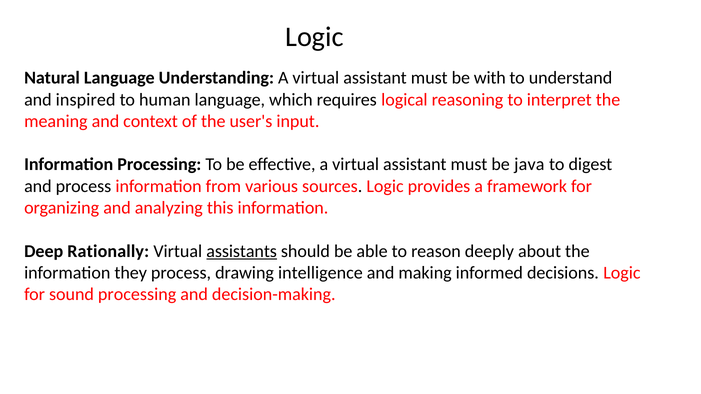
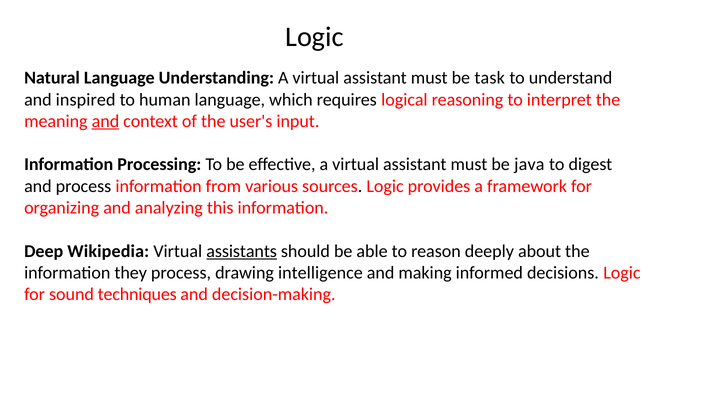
with: with -> task (490, 78)
and underline: none -> present (105, 121)
Rationally: Rationally -> Wikipedia (108, 251)
sound processing: processing -> techniques (137, 295)
